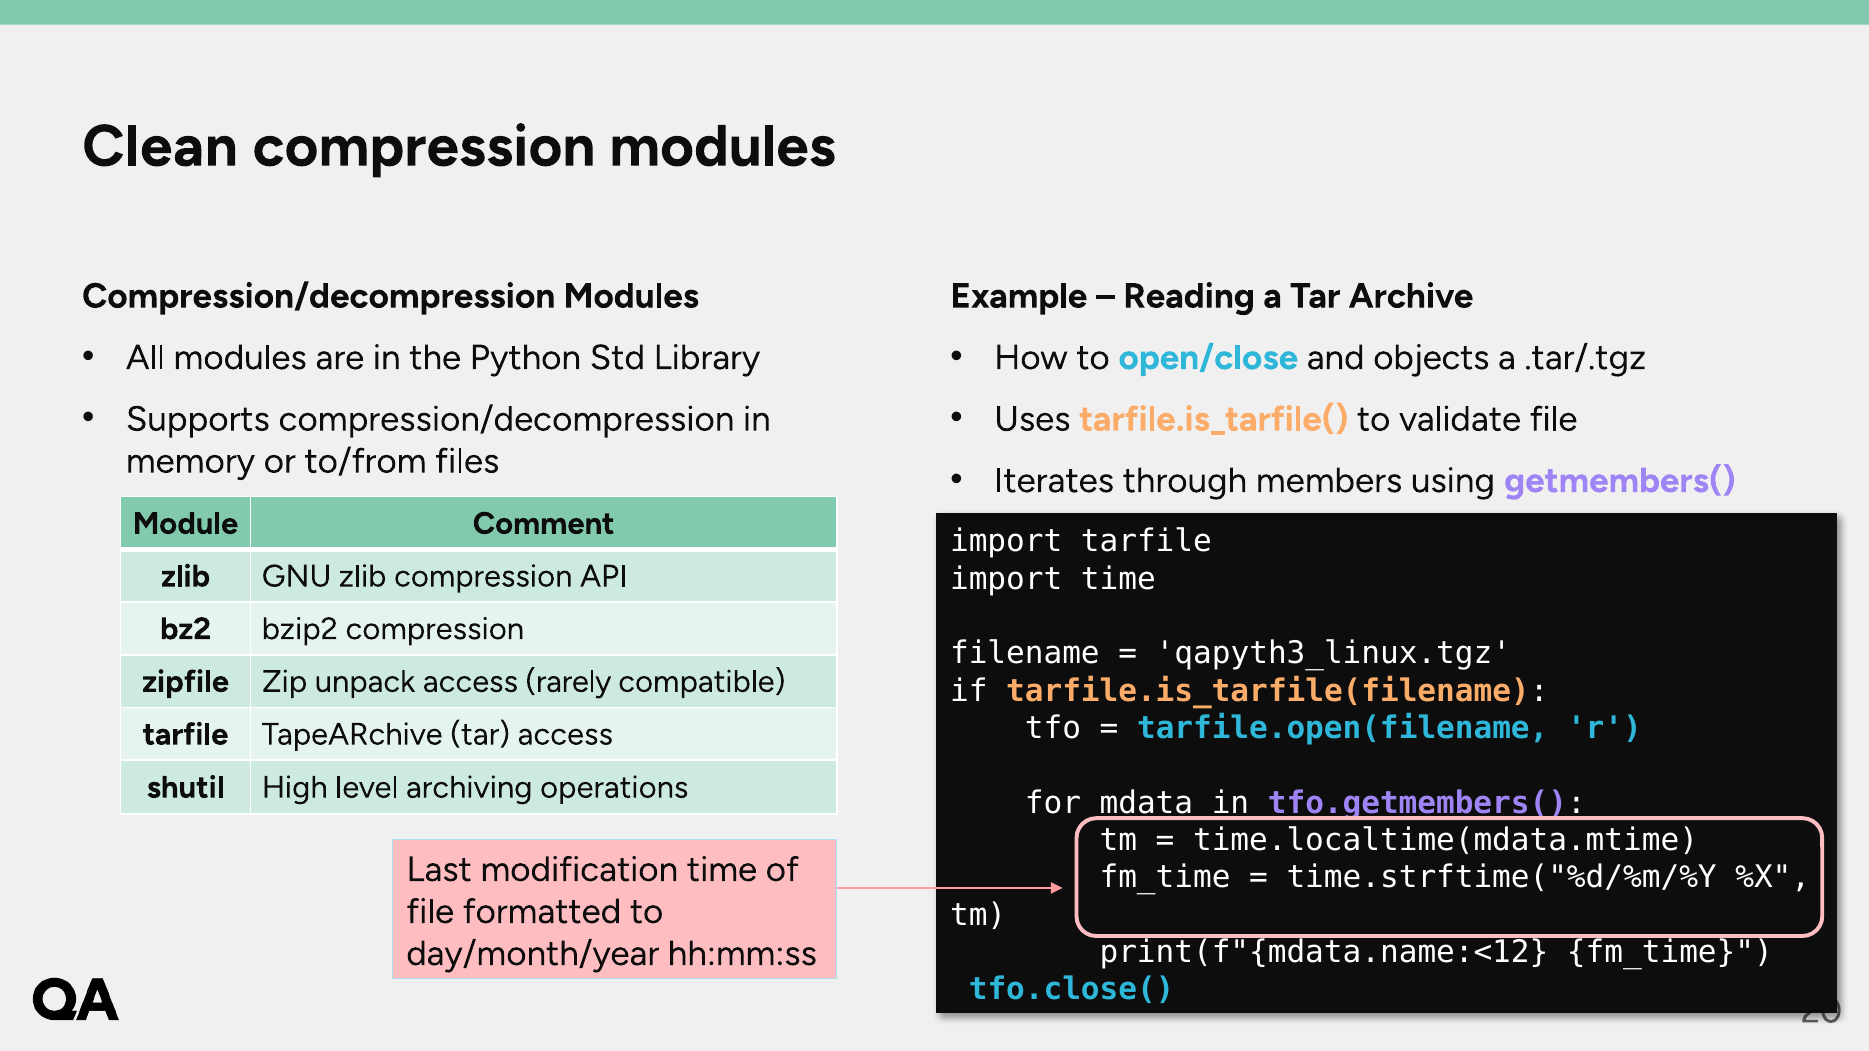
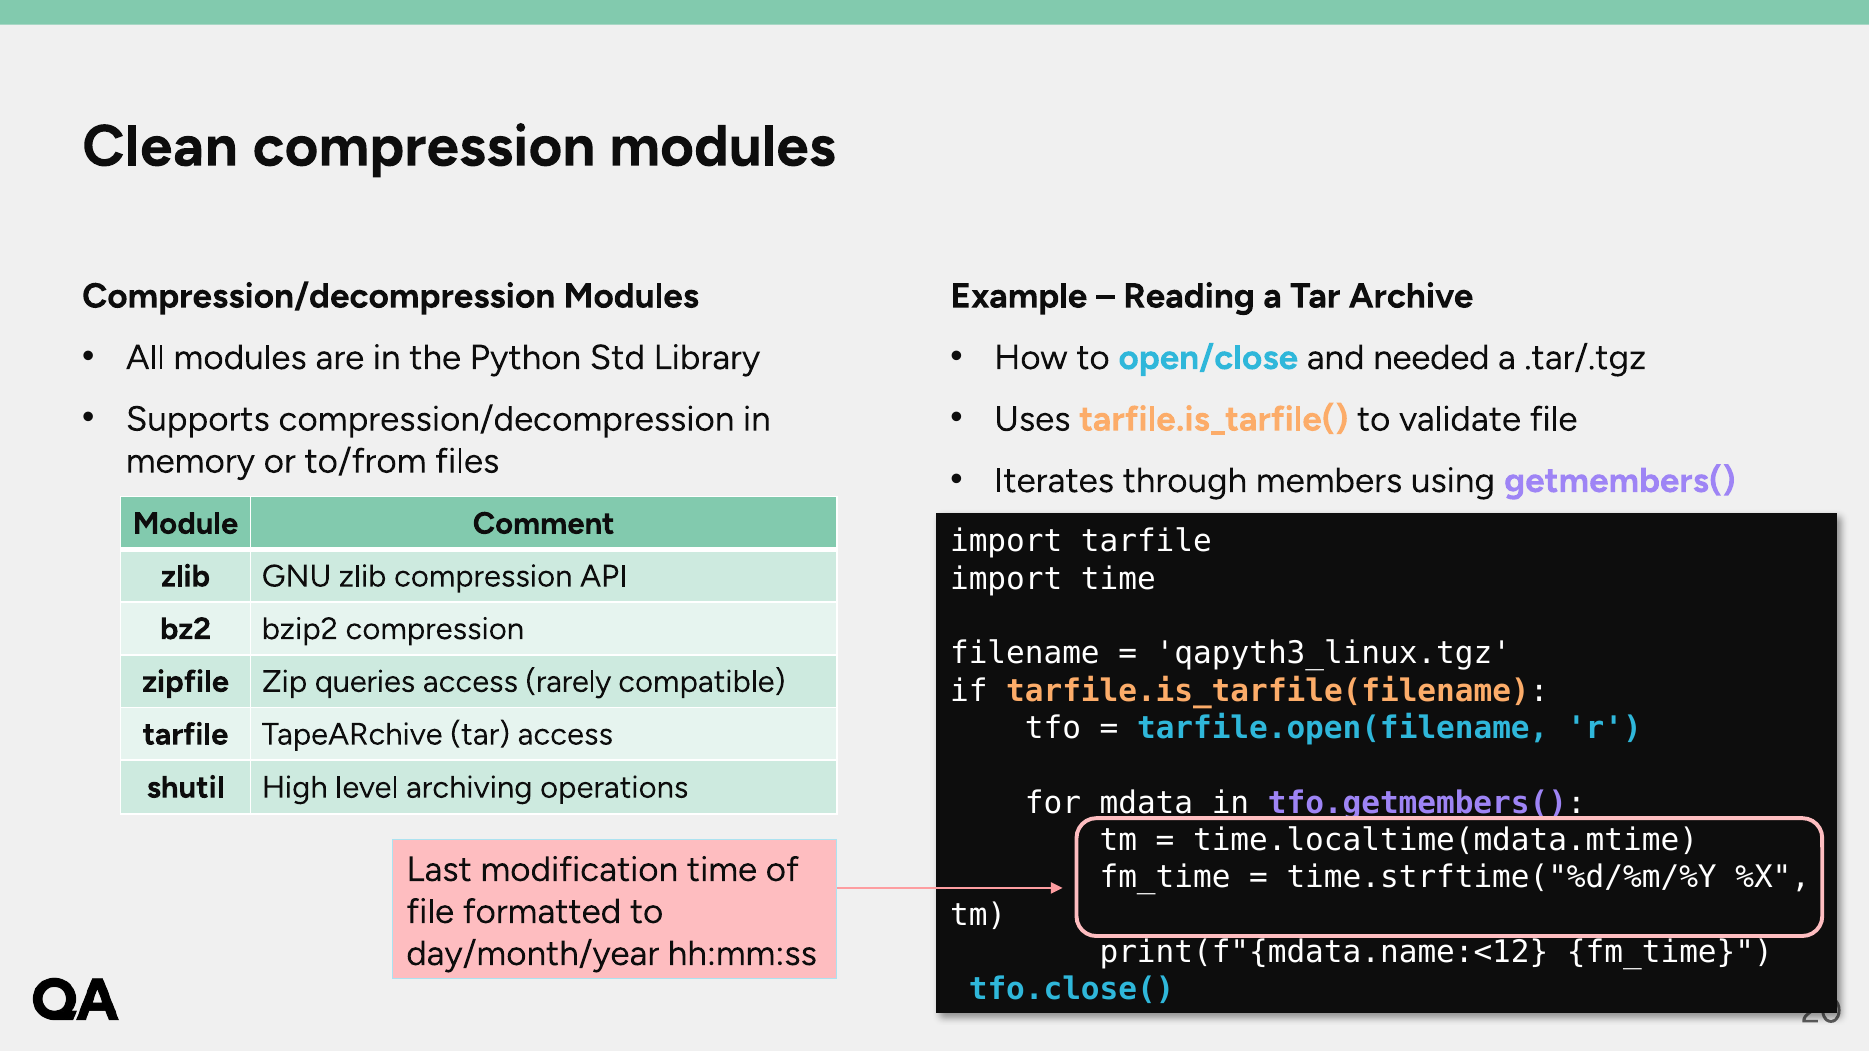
objects: objects -> needed (1431, 358)
unpack: unpack -> queries (365, 682)
